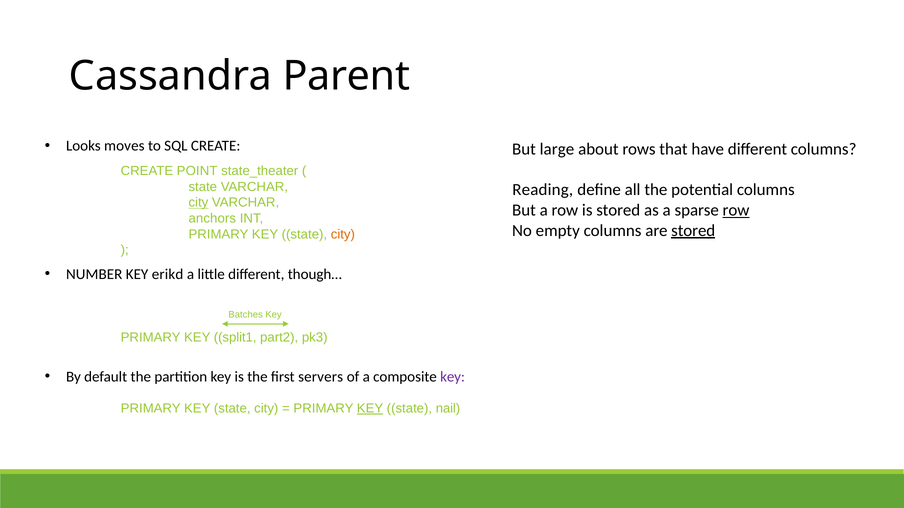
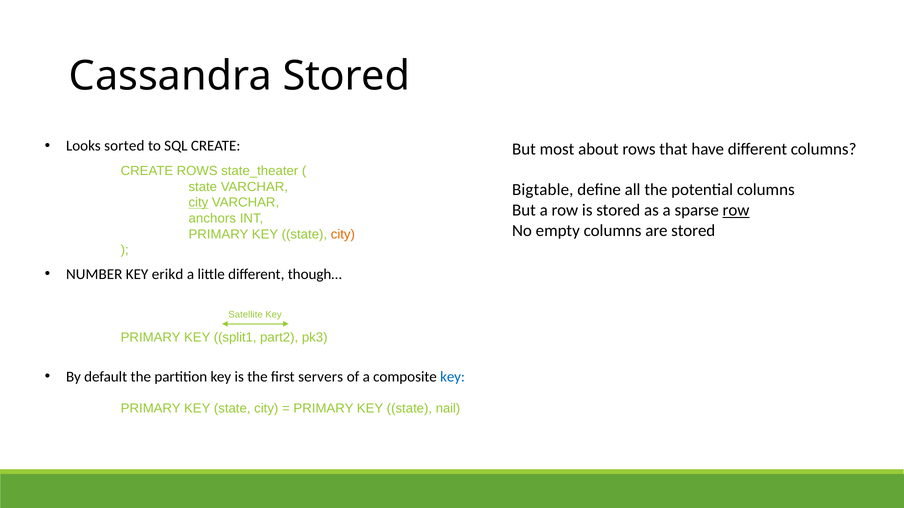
Cassandra Parent: Parent -> Stored (346, 76)
moves: moves -> sorted (124, 146)
large: large -> most (557, 149)
CREATE POINT: POINT -> ROWS (197, 171)
Reading: Reading -> Bigtable (543, 190)
stored underline: present -> none (693, 231)
Batches: Batches -> Satellite (246, 315)
key colour: purple -> blue (453, 377)
KEY underline: present -> none (370, 409)
